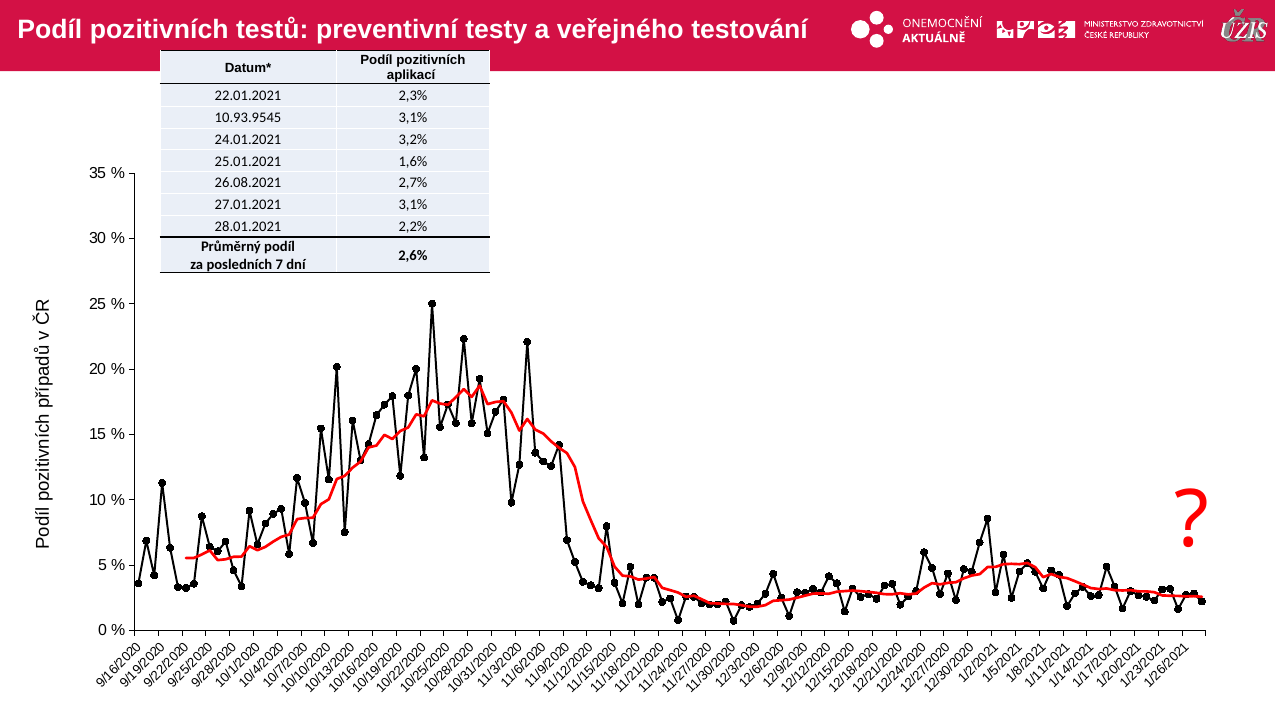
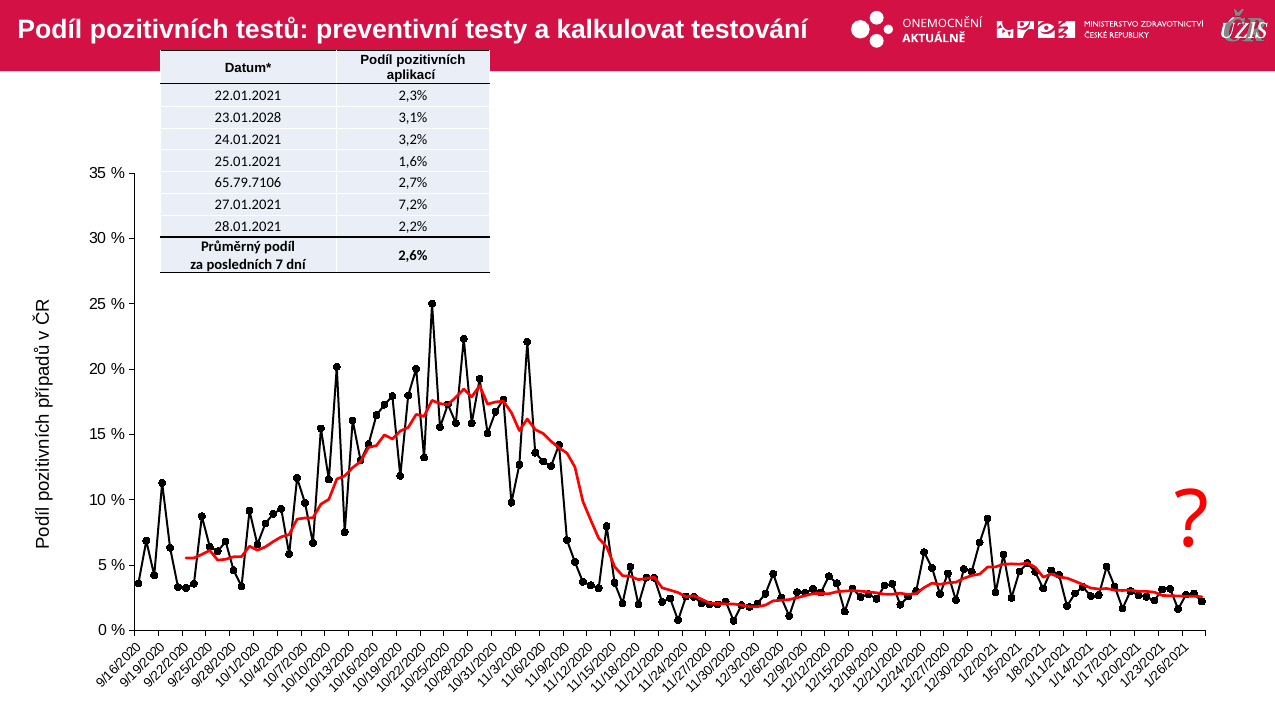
veřejného: veřejného -> kalkulovat (620, 30)
10.93.9545: 10.93.9545 -> 23.01.2028 (248, 118)
26.08.2021: 26.08.2021 -> 65.79.7106 (248, 183)
27.01.2021 3,1%: 3,1% -> 7,2% (413, 205)
